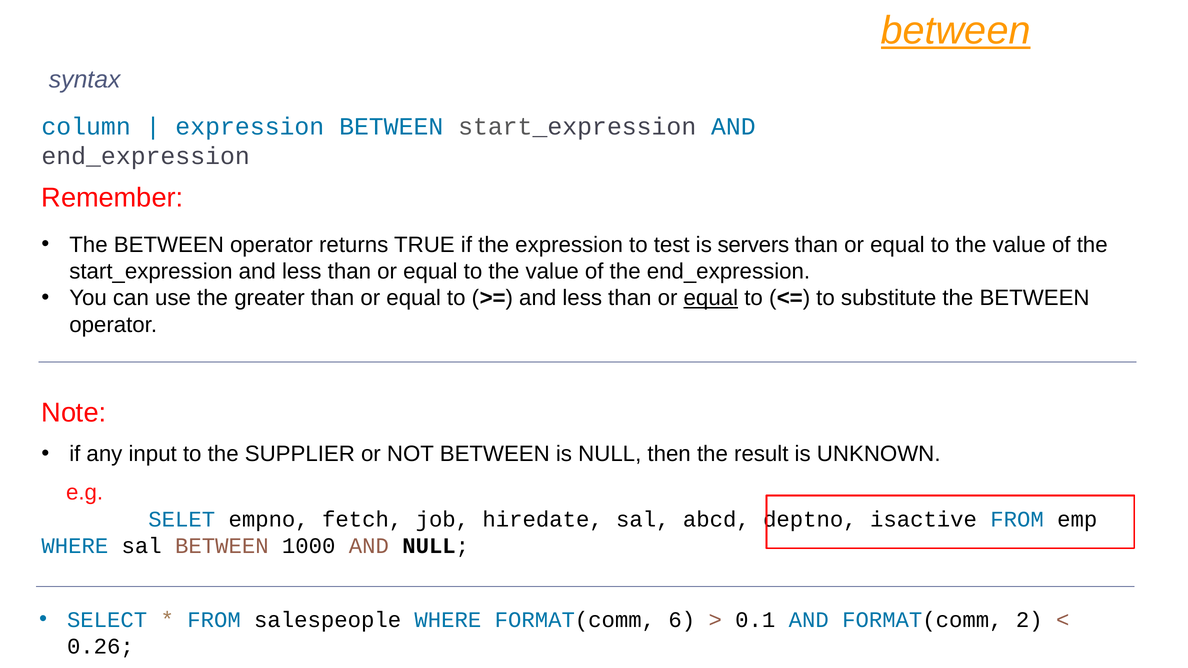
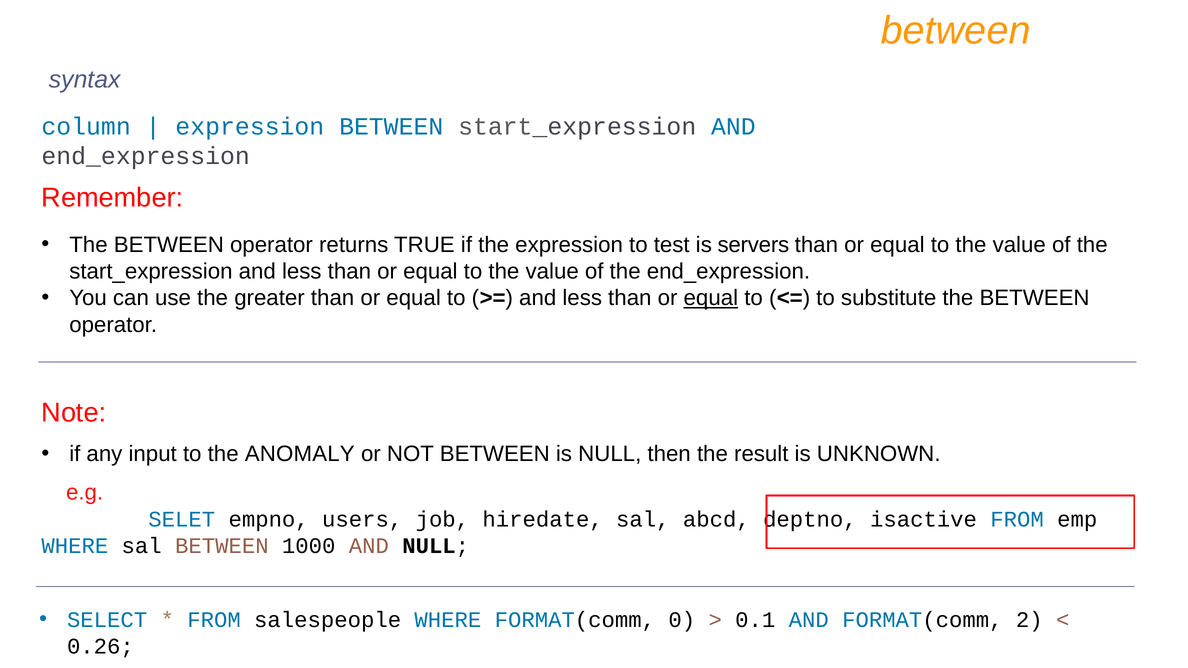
between underline: present -> none (956, 31)
SUPPLIER: SUPPLIER -> ANOMALY (300, 454)
fetch: fetch -> users (362, 519)
6: 6 -> 0 (682, 620)
